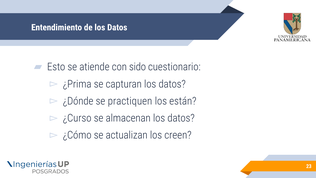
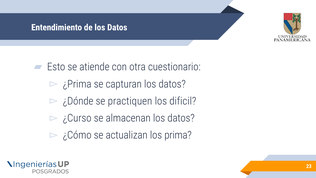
sido: sido -> otra (137, 67)
están: están -> dificil (183, 101)
creen: creen -> prima (178, 135)
